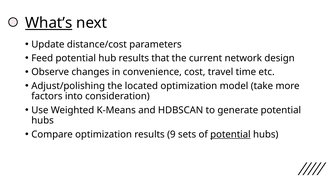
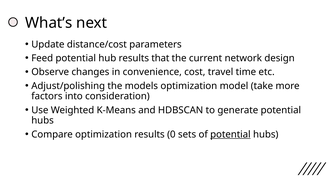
What’s underline: present -> none (49, 23)
located: located -> models (141, 86)
9: 9 -> 0 (171, 134)
